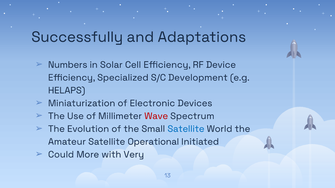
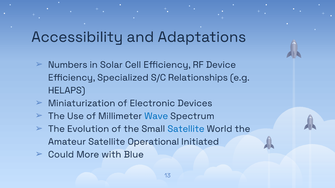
Successfully: Successfully -> Accessibility (77, 37)
Development: Development -> Relationships (198, 78)
Wave colour: red -> blue (156, 116)
Very: Very -> Blue (134, 155)
